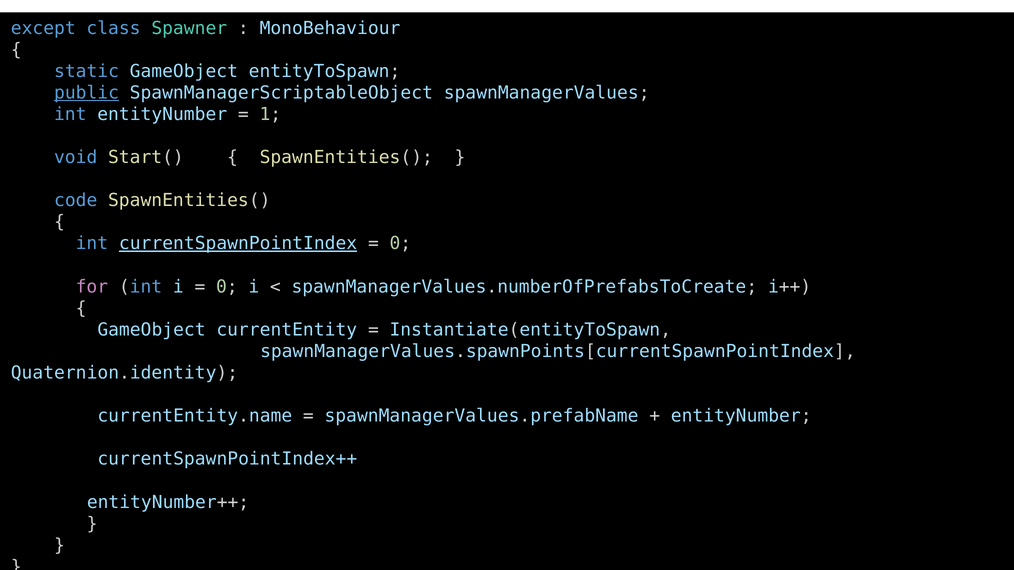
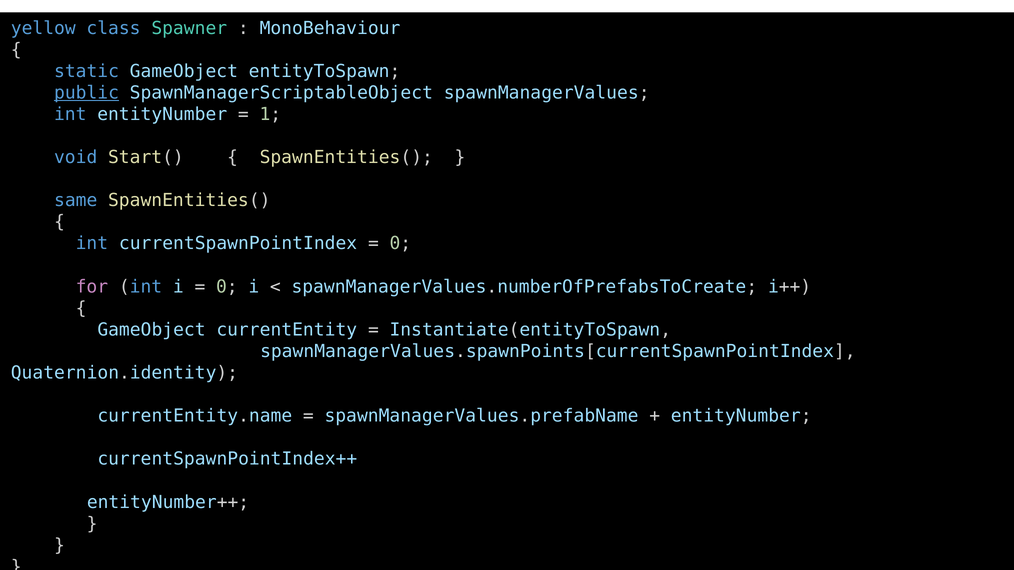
except: except -> yellow (43, 28)
code: code -> same (76, 201)
currentSpawnPointIndex underline: present -> none (238, 244)
